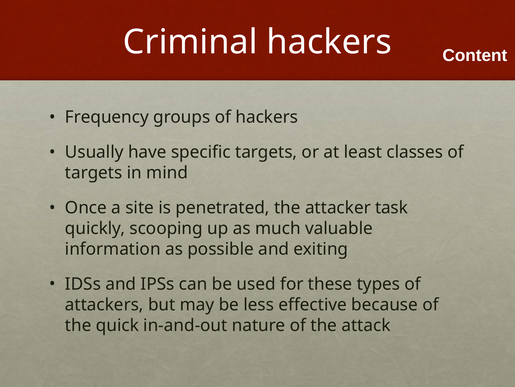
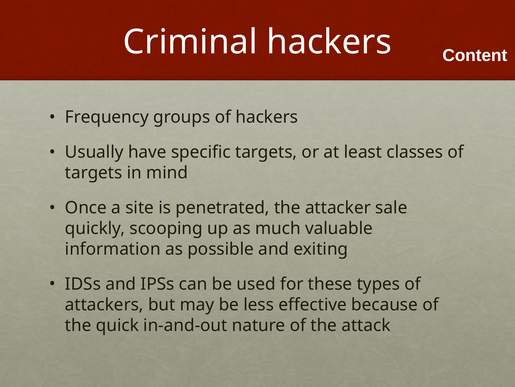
task: task -> sale (391, 208)
